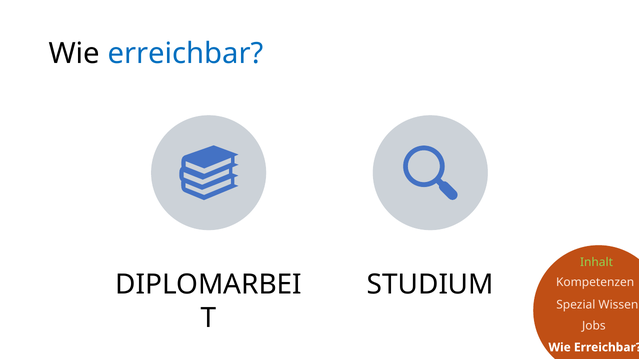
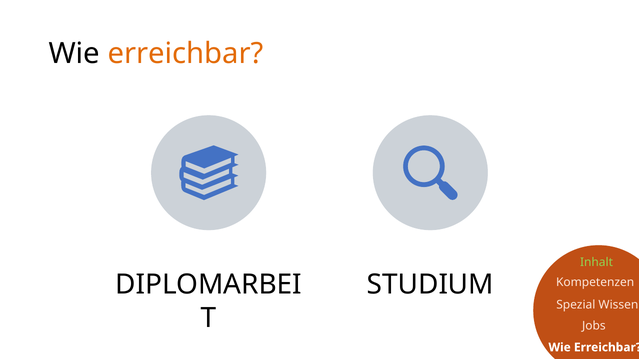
erreichbar colour: blue -> orange (185, 54)
